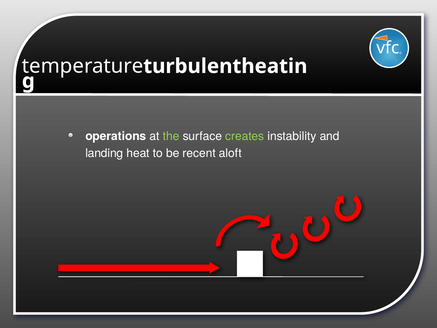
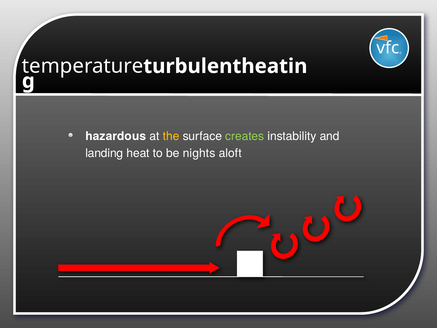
operations: operations -> hazardous (116, 136)
the colour: light green -> yellow (171, 136)
recent: recent -> nights (199, 153)
